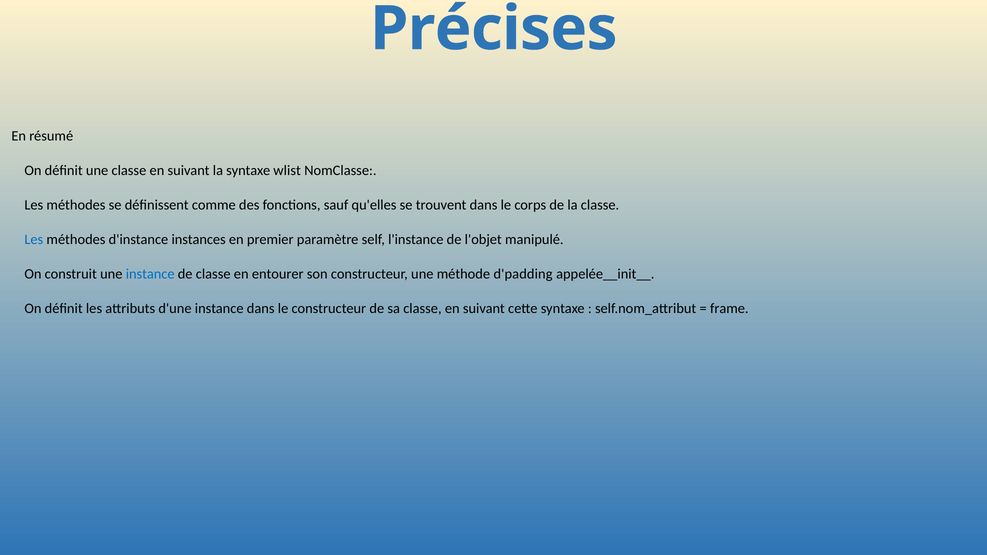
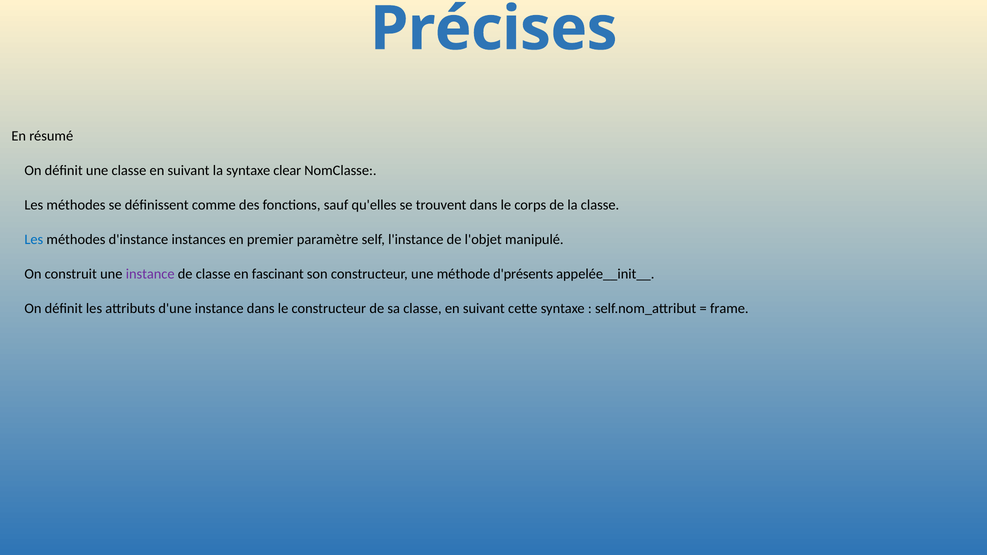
wlist: wlist -> clear (287, 170)
instance colour: blue -> purple (150, 274)
entourer: entourer -> fascinant (278, 274)
d'padding: d'padding -> d'présents (523, 274)
